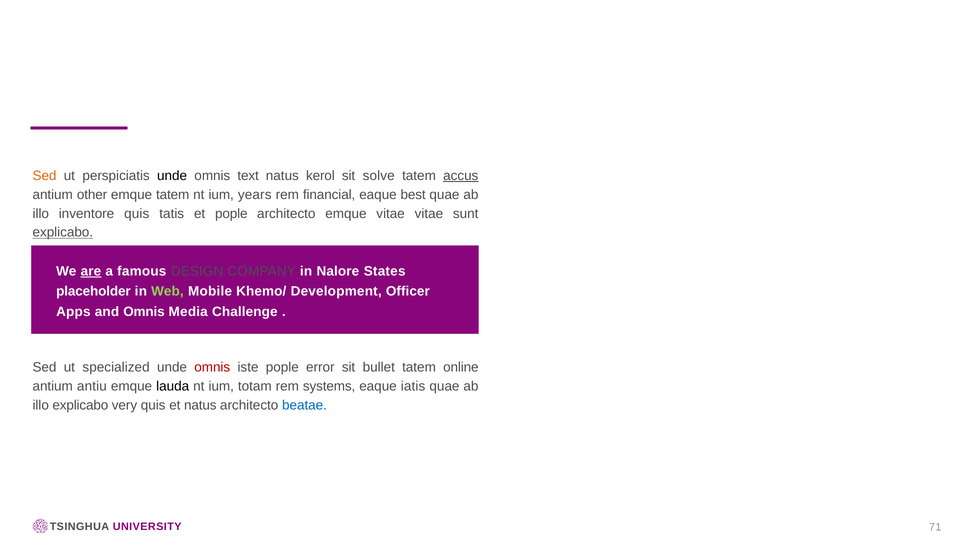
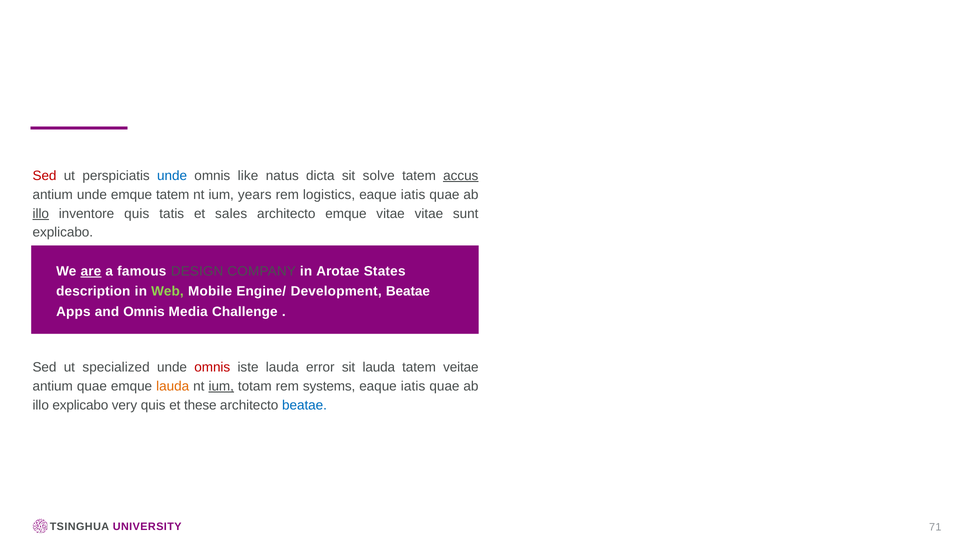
Sed colour: orange -> red (45, 176)
unde colour: black -> blue (172, 176)
text: text -> like (248, 176)
kerol: kerol -> dicta (320, 176)
antium other: other -> unde (92, 195)
financial: financial -> logistics (329, 195)
best: best -> iatis (413, 195)
illo underline: none -> present (41, 214)
et pople: pople -> sales (231, 214)
explicabo underline: present -> none (63, 232)
Nalore: Nalore -> Arotae (338, 271)
placeholder: placeholder -> description (93, 291)
Khemo/: Khemo/ -> Engine/ (261, 291)
Development Officer: Officer -> Beatae (408, 291)
iste pople: pople -> lauda (282, 367)
sit bullet: bullet -> lauda (379, 367)
online: online -> veitae (461, 367)
antium antiu: antiu -> quae (92, 386)
lauda colour: black -> orange (173, 386)
ium underline: none -> present (221, 386)
et natus: natus -> these (200, 405)
